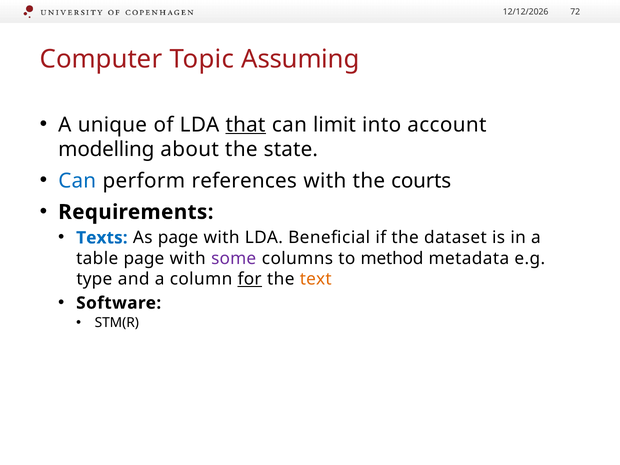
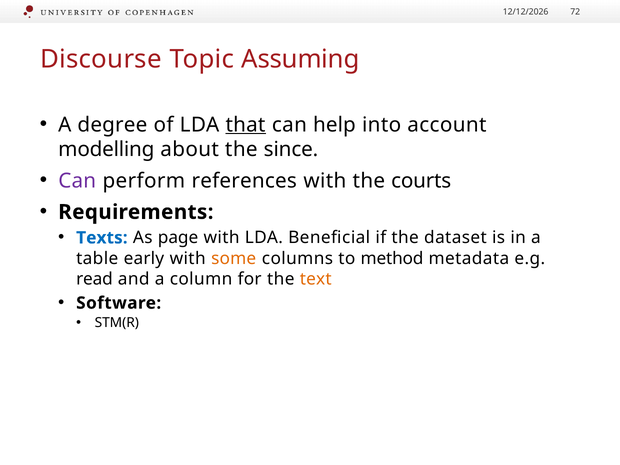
Computer: Computer -> Discourse (101, 59)
unique: unique -> degree (112, 125)
limit: limit -> help (334, 125)
state: state -> since (291, 150)
Can colour: blue -> purple (77, 181)
table page: page -> early (144, 258)
some colour: purple -> orange (234, 258)
type: type -> read (94, 279)
for underline: present -> none (250, 279)
